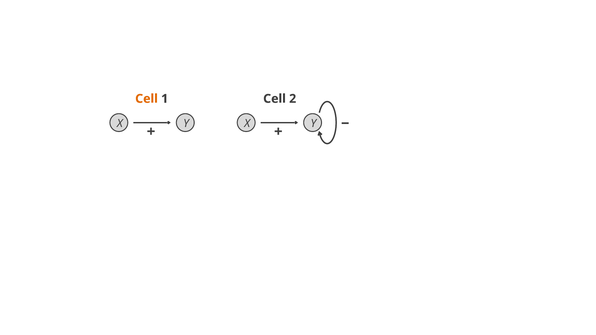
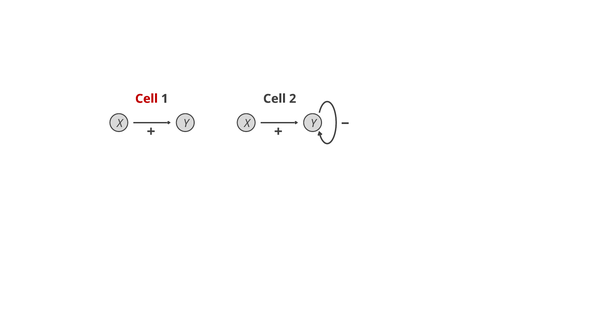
Cell colour: orange -> red (147, 99)
